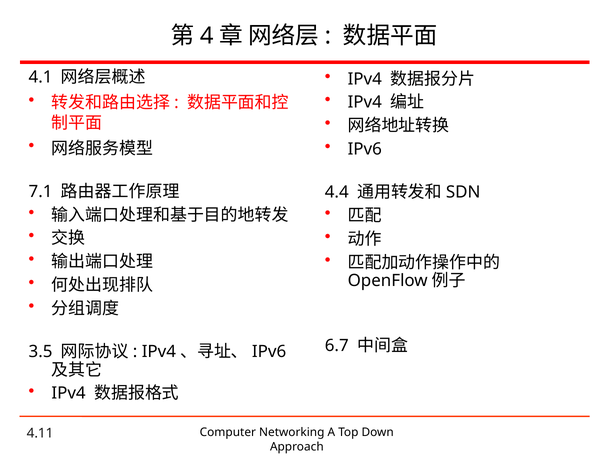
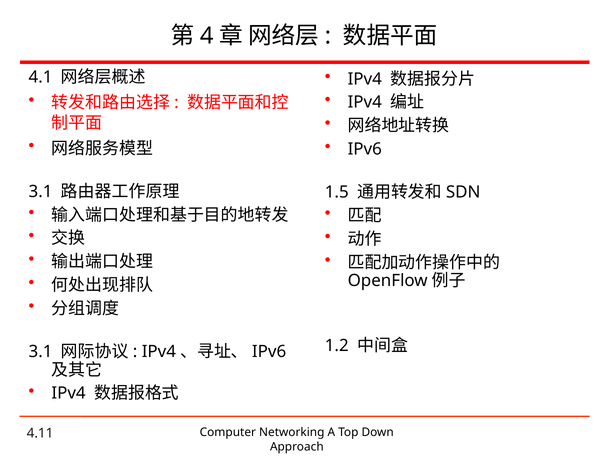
7.1: 7.1 -> 3.1 (41, 191)
4.4: 4.4 -> 1.5 (337, 192)
6.7: 6.7 -> 1.2 (337, 346)
3.5: 3.5 -> 3.1 (41, 352)
